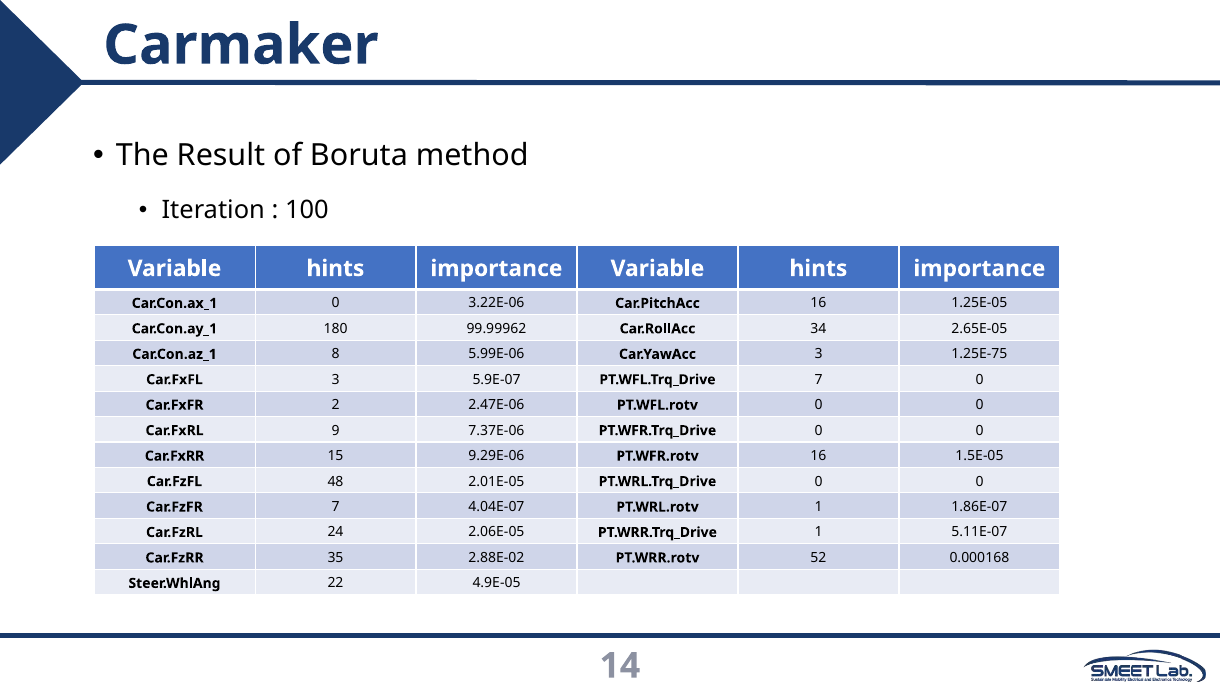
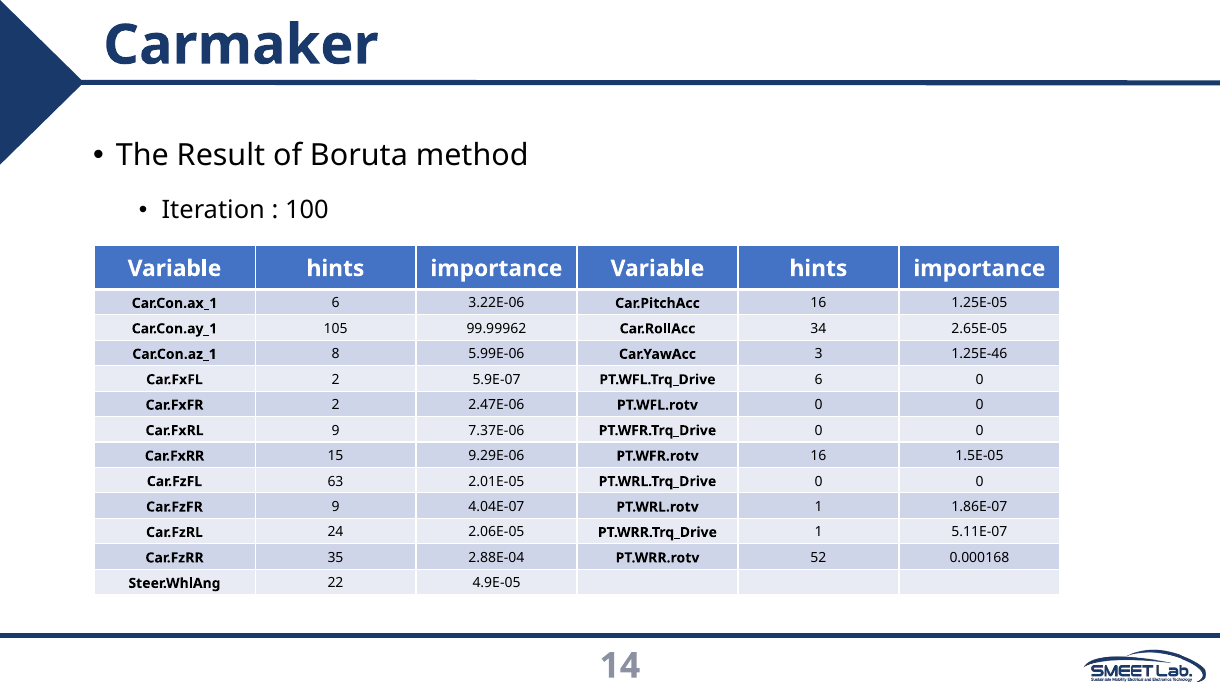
0: 0 -> 6 (336, 303)
180: 180 -> 105 (336, 329)
1.25E-75: 1.25E-75 -> 1.25E-46 (979, 354)
Car.FxFL 3: 3 -> 2 (336, 380)
7: 7 -> 6 (819, 380)
48: 48 -> 63 (336, 482)
Car.FzFR 7: 7 -> 9 (336, 507)
2.88E-02: 2.88E-02 -> 2.88E-04 (496, 558)
